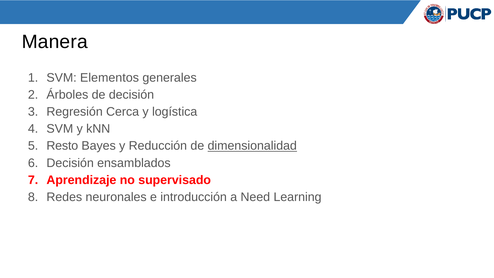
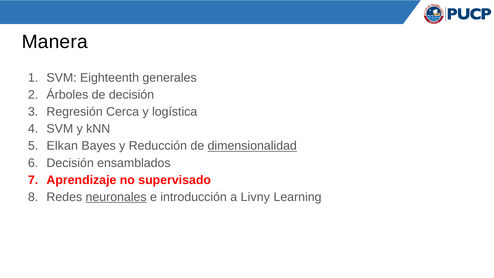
Elementos: Elementos -> Eighteenth (110, 78)
Resto: Resto -> Elkan (62, 146)
neuronales underline: none -> present (116, 197)
Need: Need -> Livny (255, 197)
